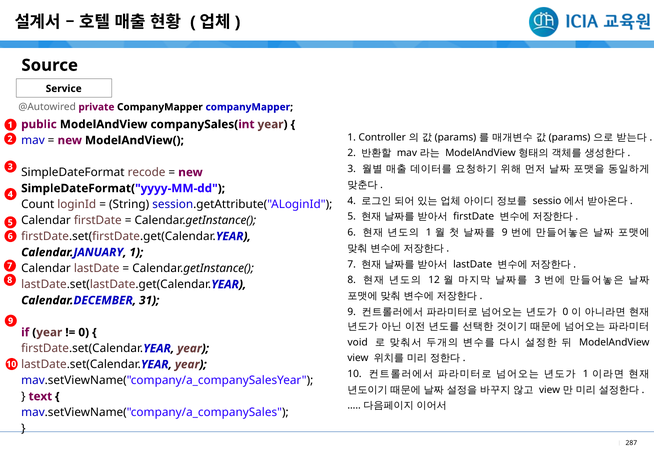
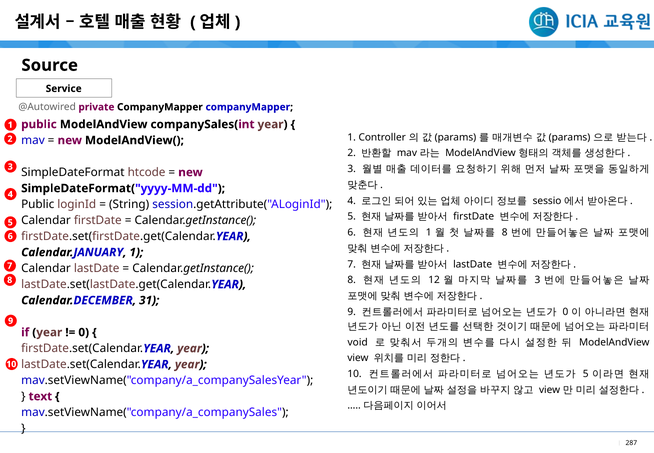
recode: recode -> htcode (147, 172)
Count: Count -> Public (38, 204)
9: 9 -> 8 (505, 232)
1: 1 -> 5 (586, 374)
